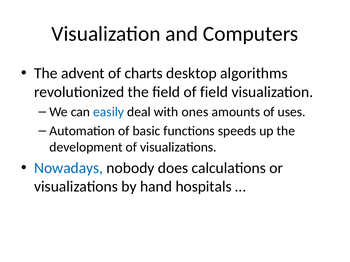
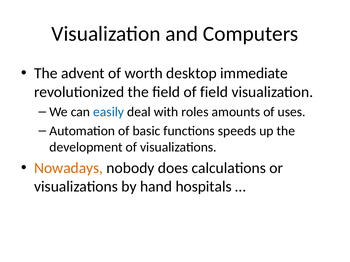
charts: charts -> worth (144, 73)
algorithms: algorithms -> immediate (254, 73)
ones: ones -> roles (195, 112)
Nowadays colour: blue -> orange (69, 168)
